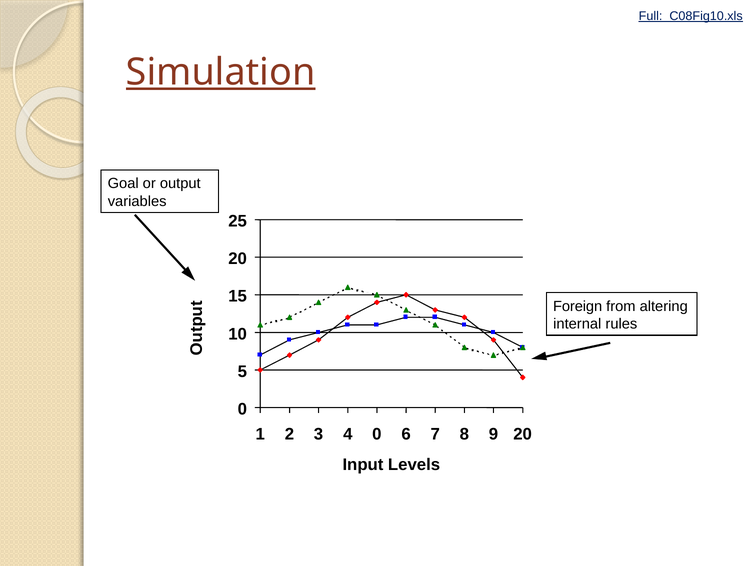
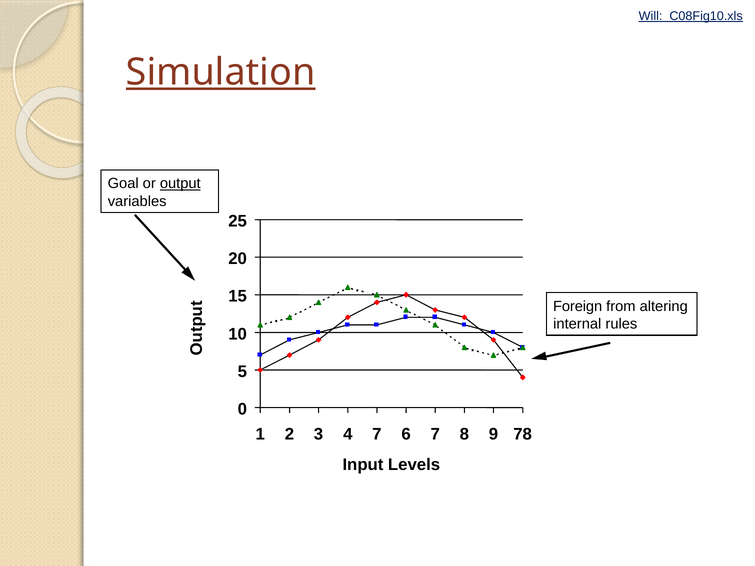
Full: Full -> Will (651, 16)
output underline: none -> present (180, 184)
4 0: 0 -> 7 (377, 435)
9 20: 20 -> 78 (523, 435)
